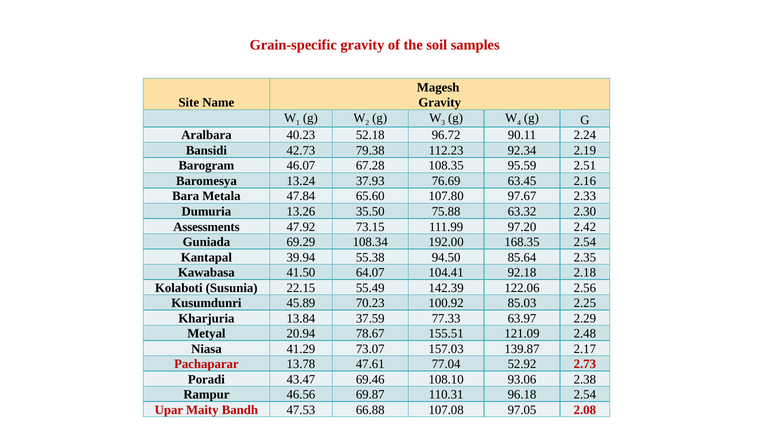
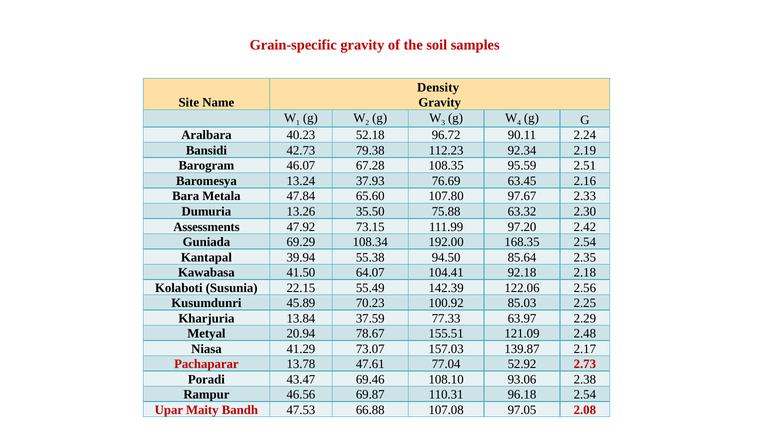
Magesh: Magesh -> Density (438, 87)
